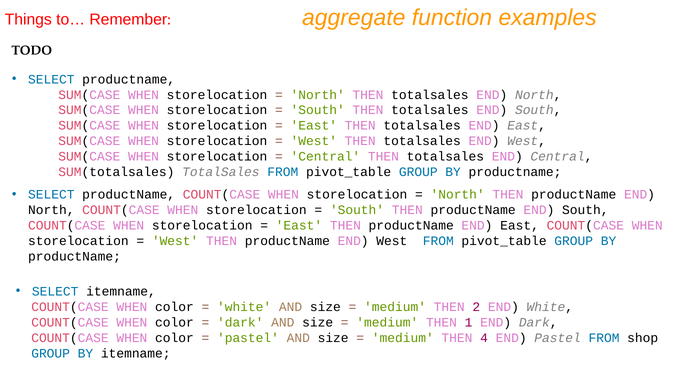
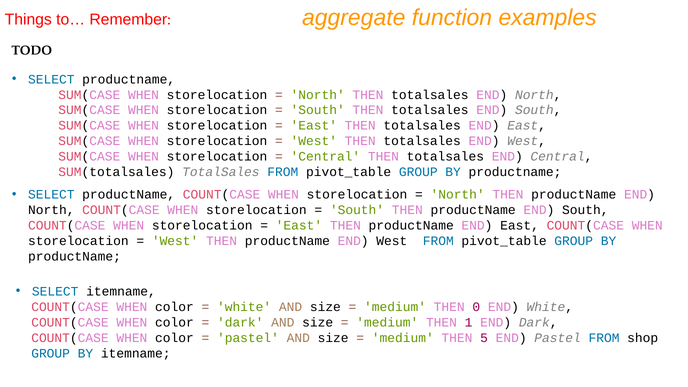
2: 2 -> 0 (476, 307)
4: 4 -> 5 (484, 338)
